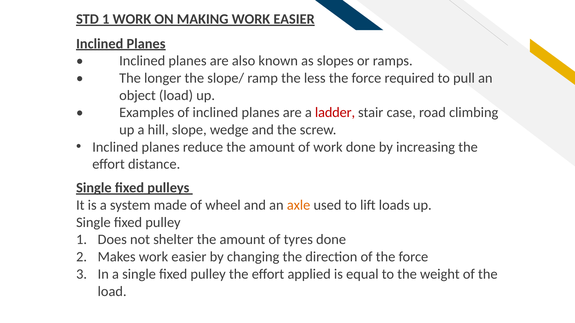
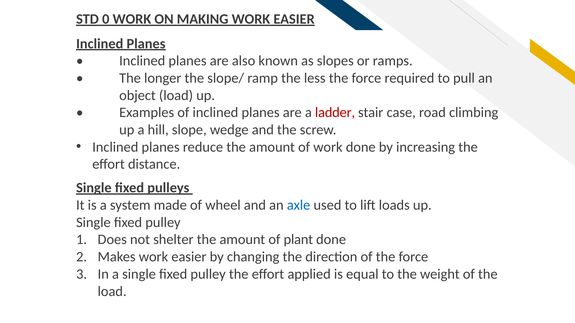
STD 1: 1 -> 0 (106, 19)
axle colour: orange -> blue (299, 205)
tyres: tyres -> plant (298, 240)
